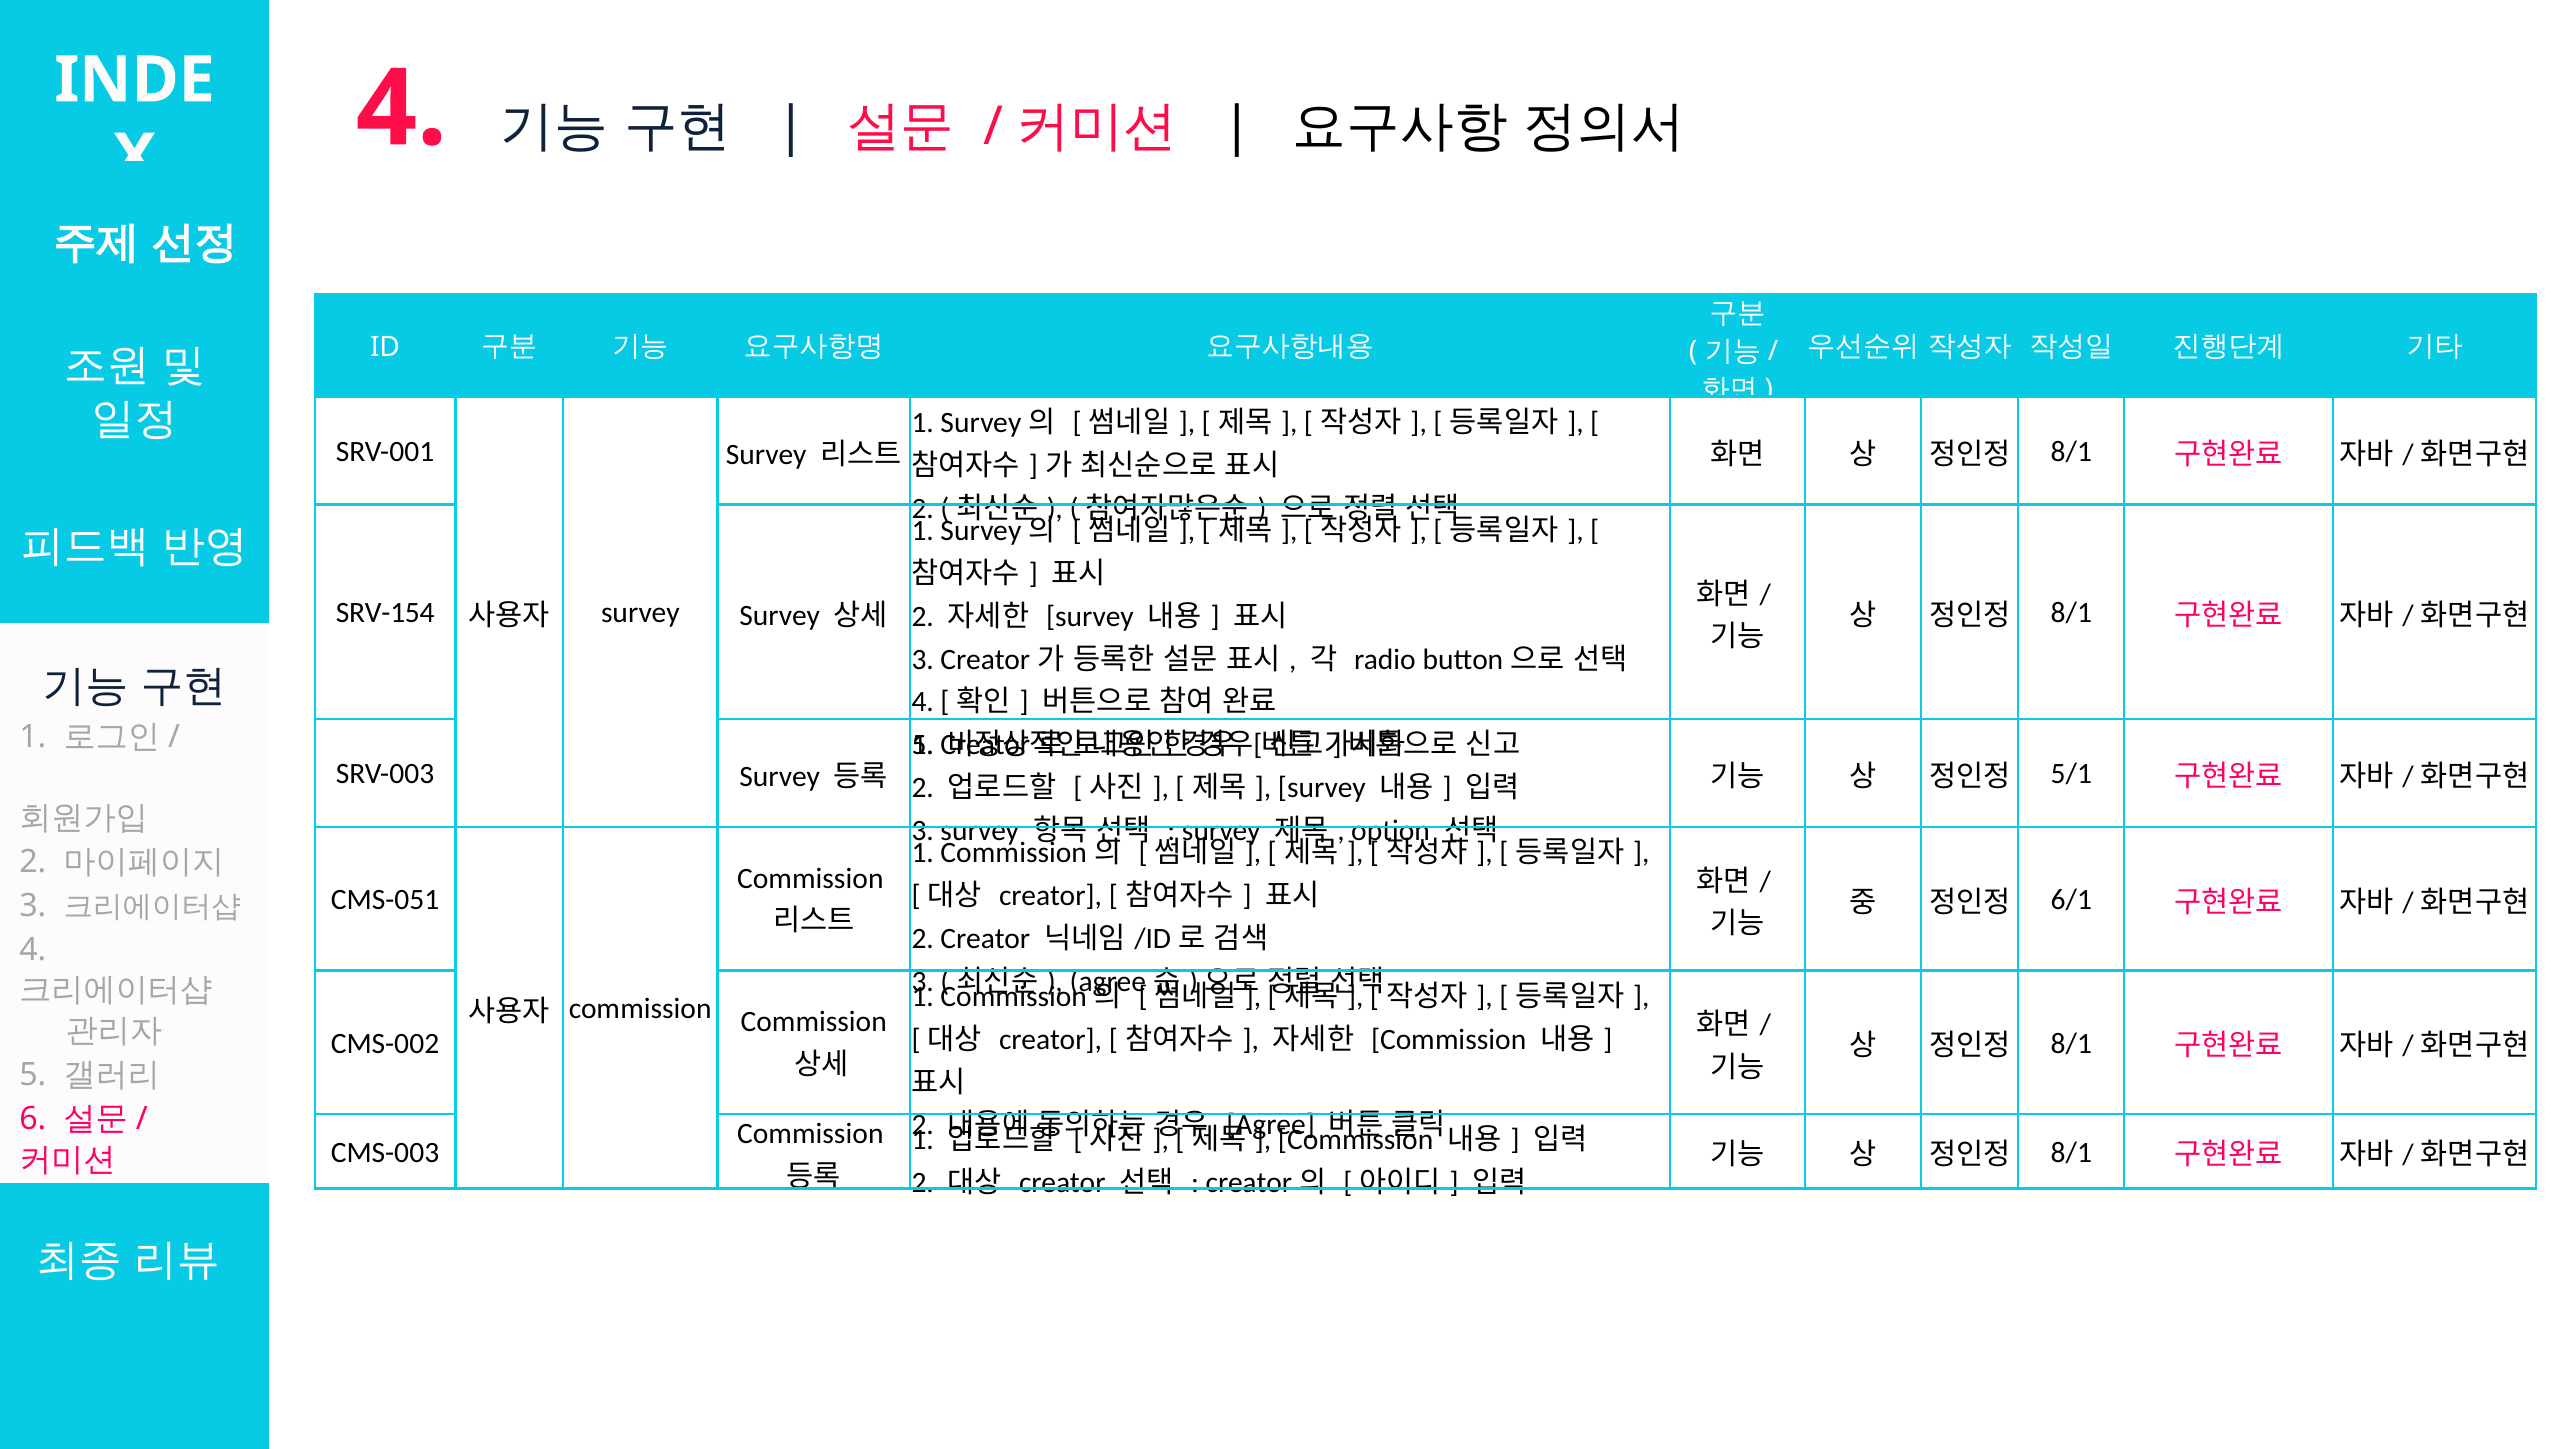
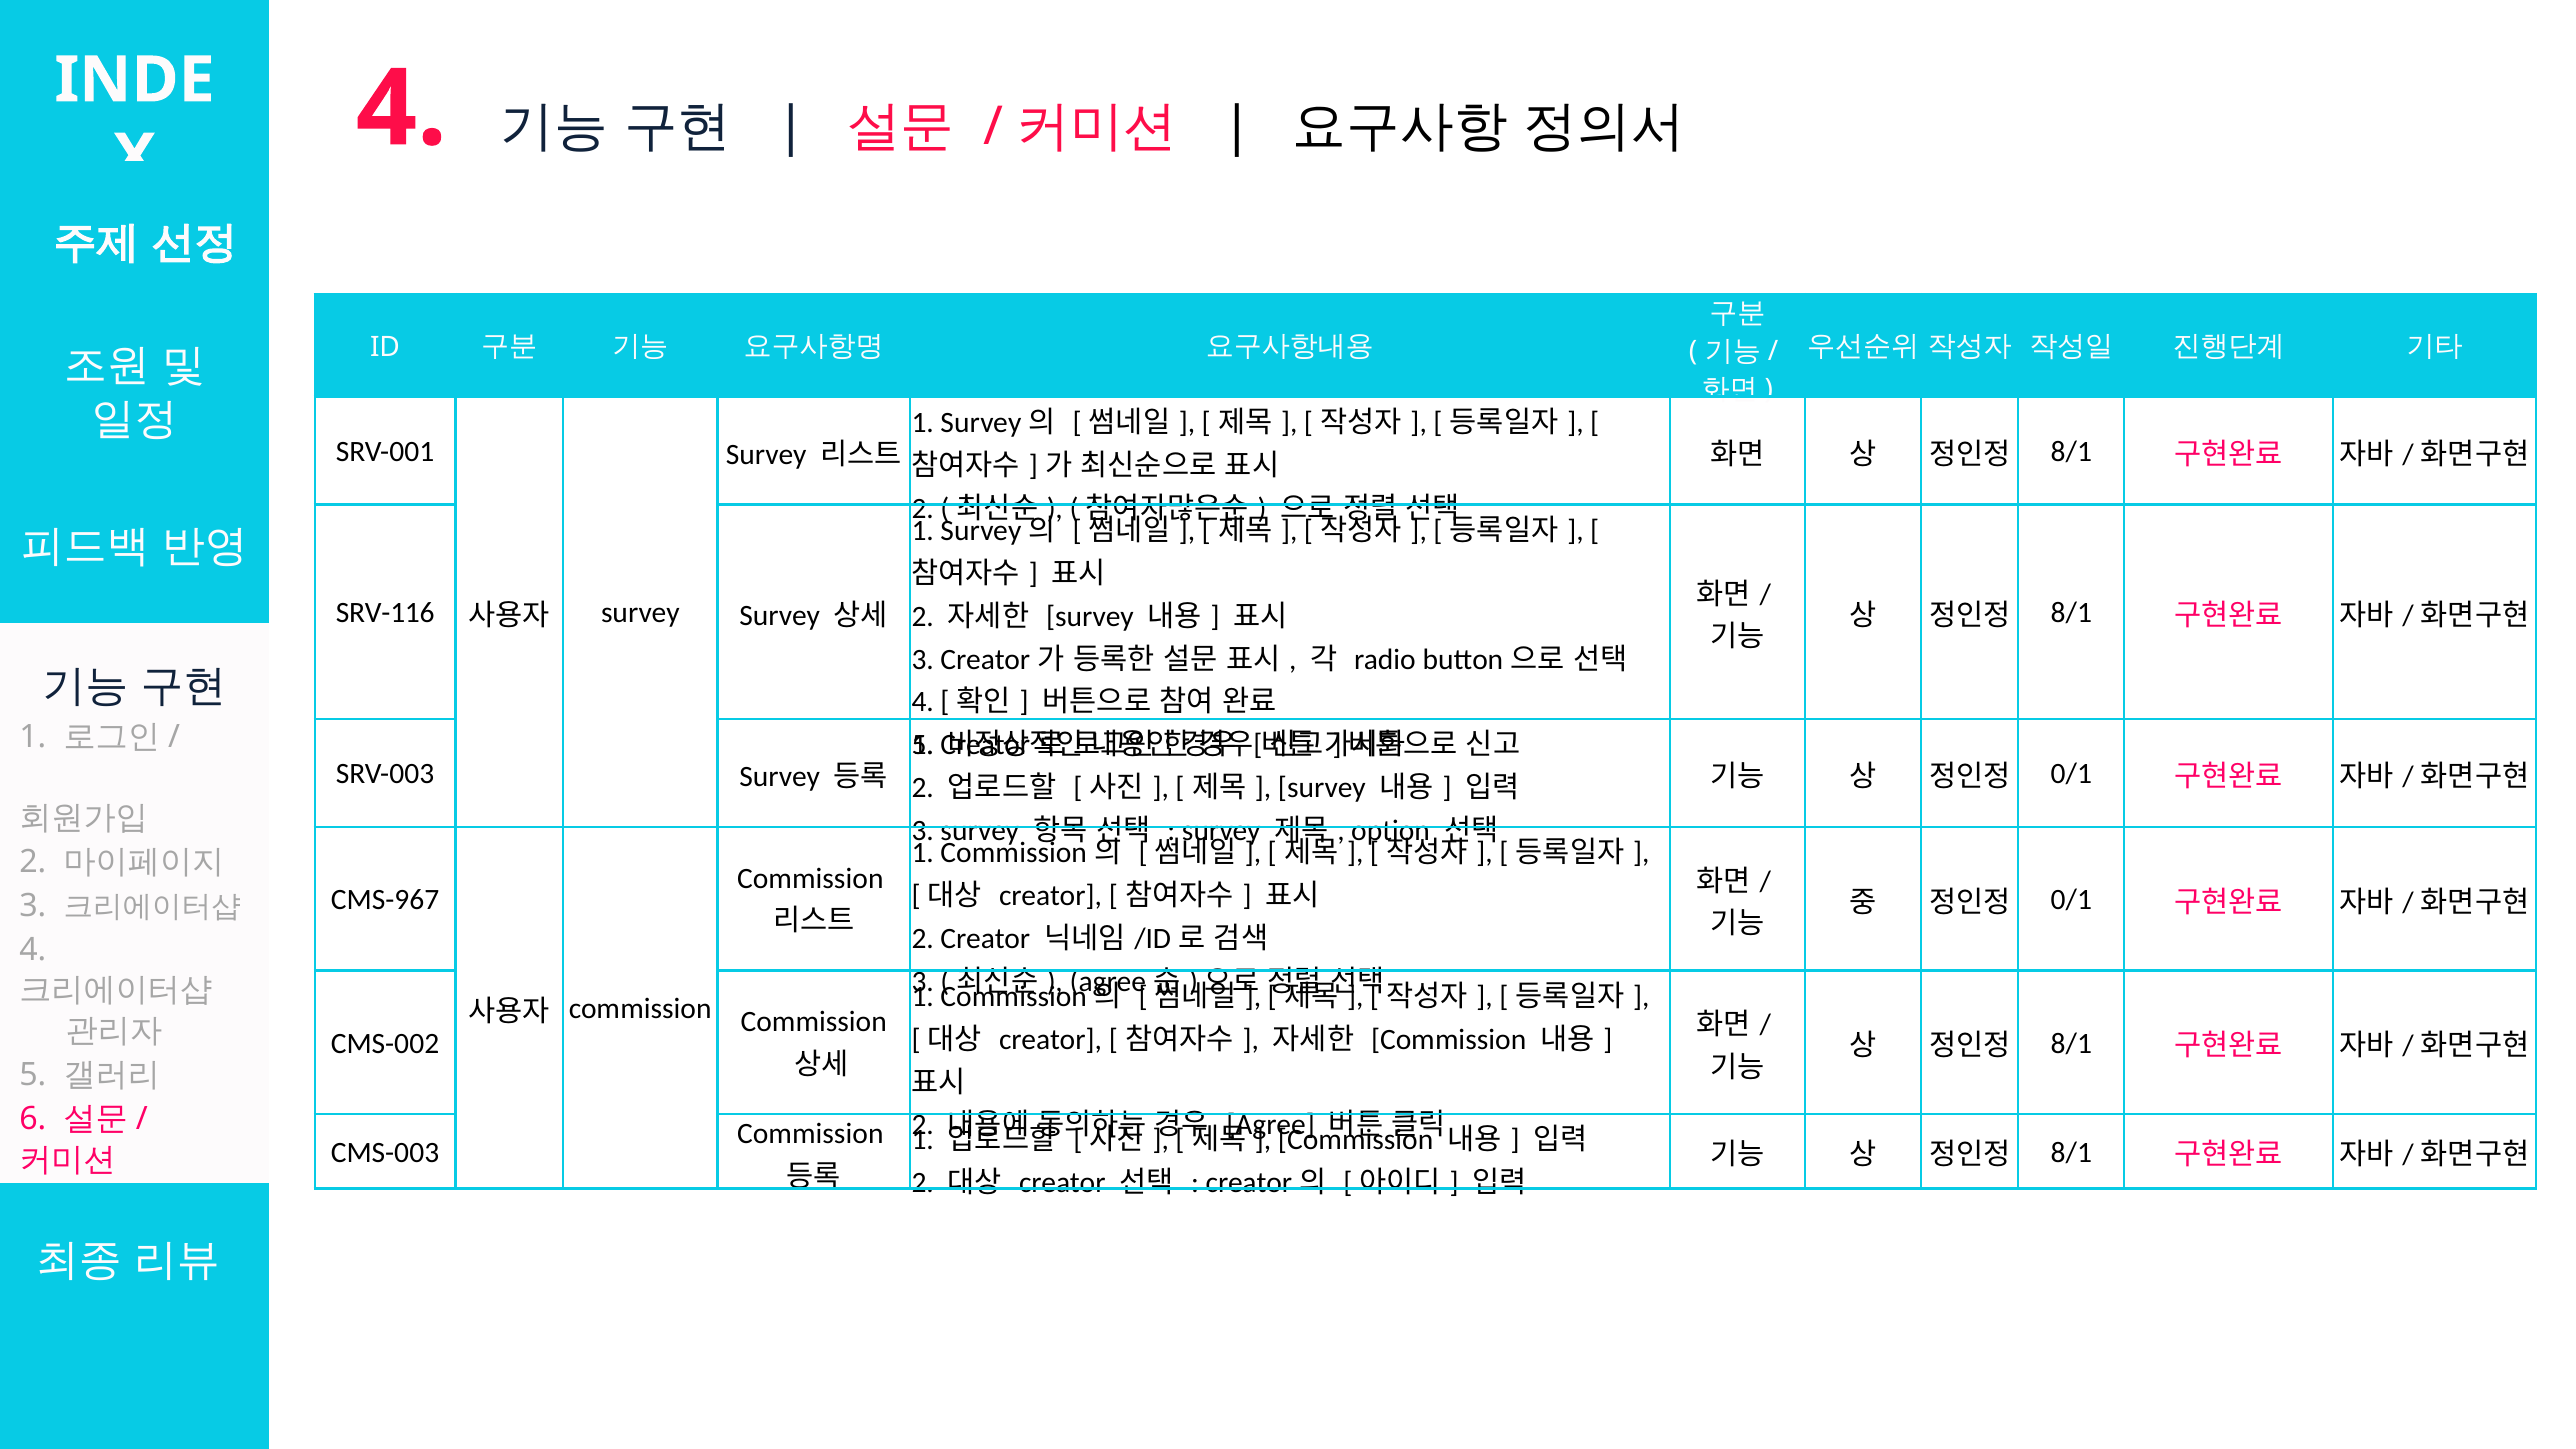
SRV-154: SRV-154 -> SRV-116 (385, 613)
5/1: 5/1 -> 0/1 (2071, 774)
CMS-051: CMS-051 -> CMS-967 (385, 900)
6/1: 6/1 -> 0/1 (2071, 900)
